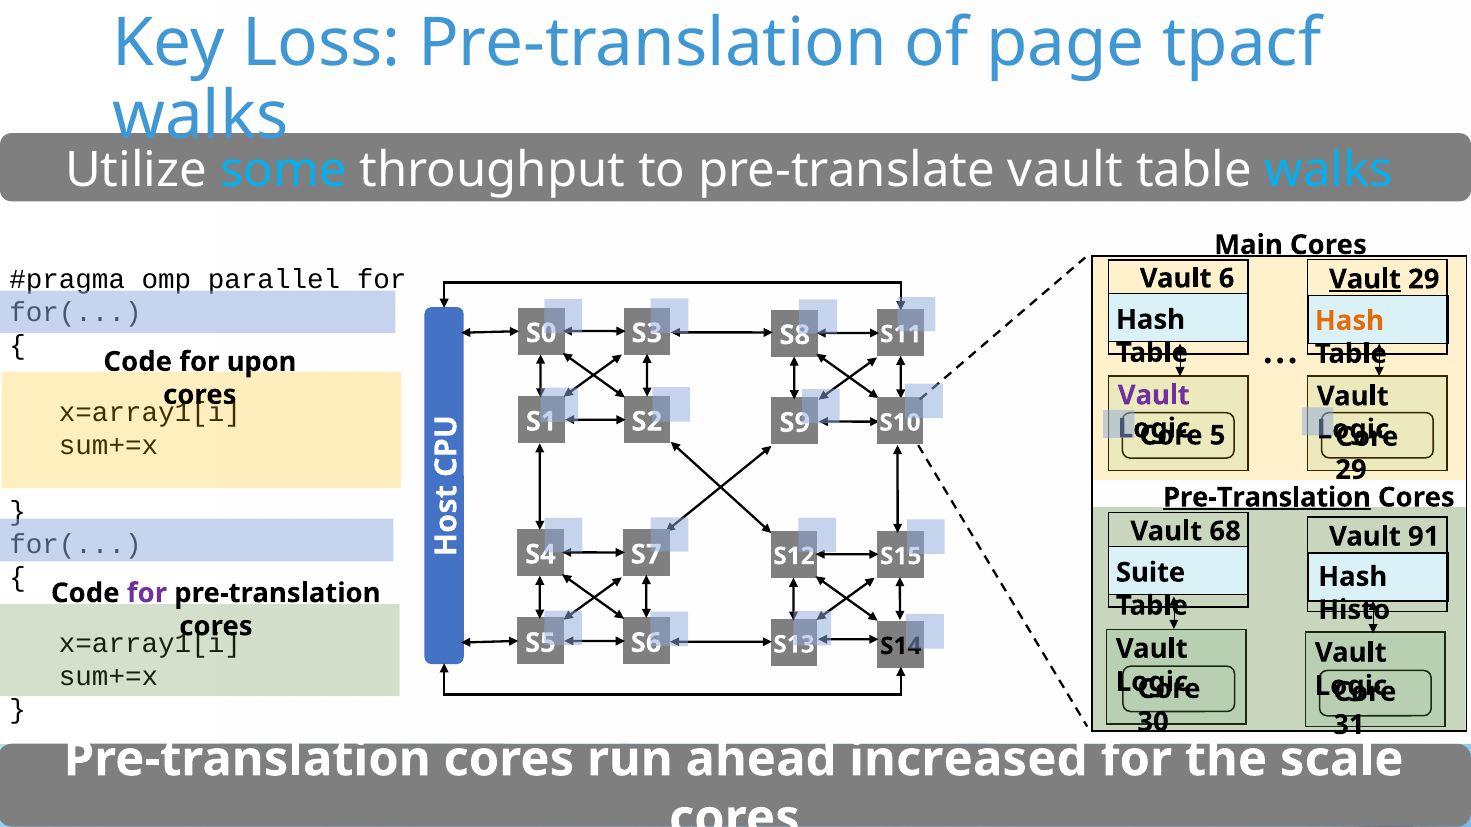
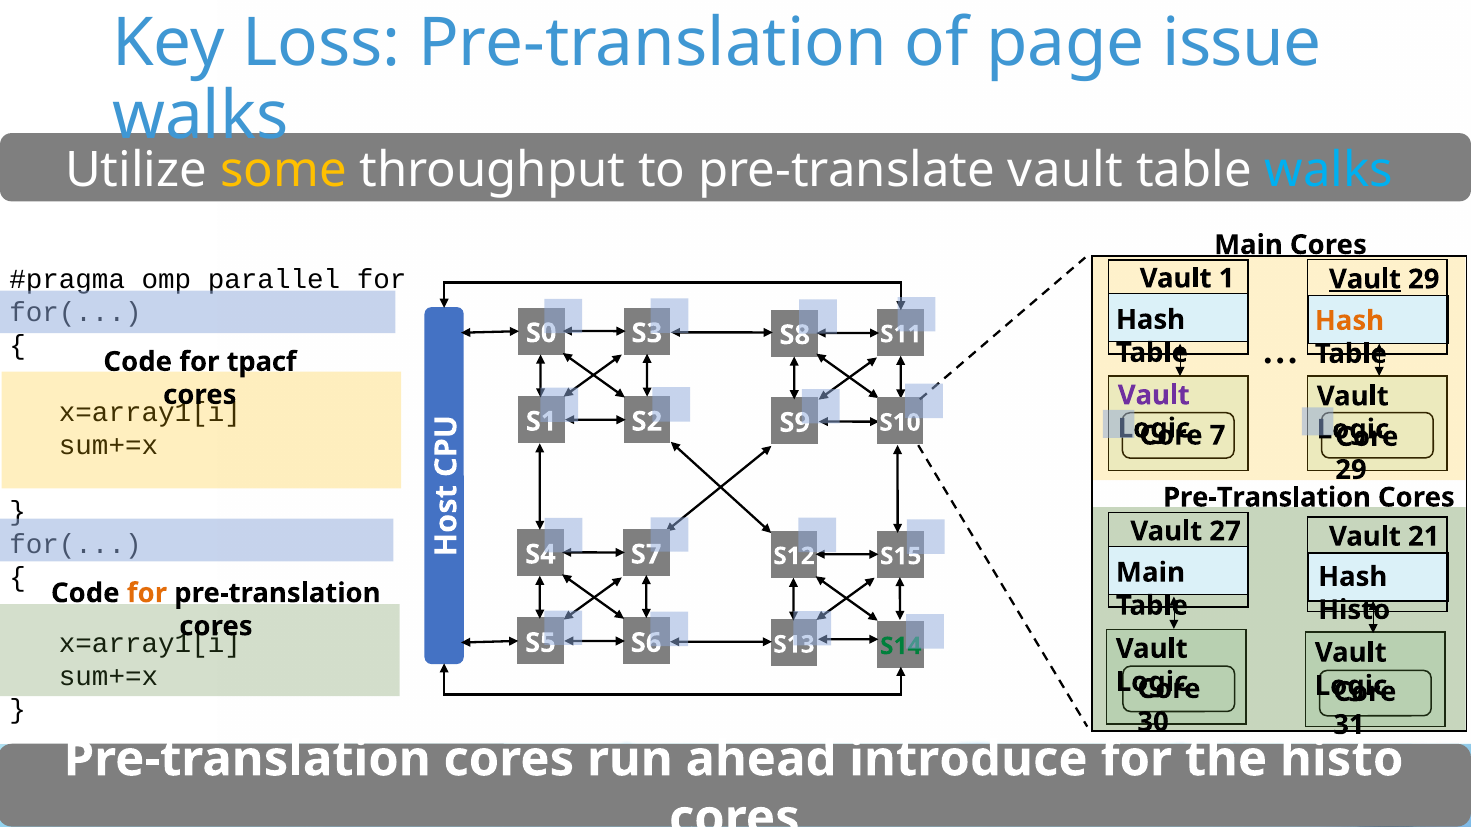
tpacf: tpacf -> issue (1242, 43)
some colour: light blue -> yellow (283, 171)
6: 6 -> 1 (1227, 279)
upon: upon -> tpacf (262, 362)
5: 5 -> 7 (1218, 436)
Pre-Translation underline: present -> none (1267, 498)
68: 68 -> 27 (1225, 532)
91: 91 -> 21 (1424, 537)
Suite: Suite -> Main (1150, 573)
for colour: purple -> orange (147, 593)
S14 colour: black -> green (901, 646)
increased: increased -> introduce (968, 760)
the scale: scale -> histo (1342, 760)
